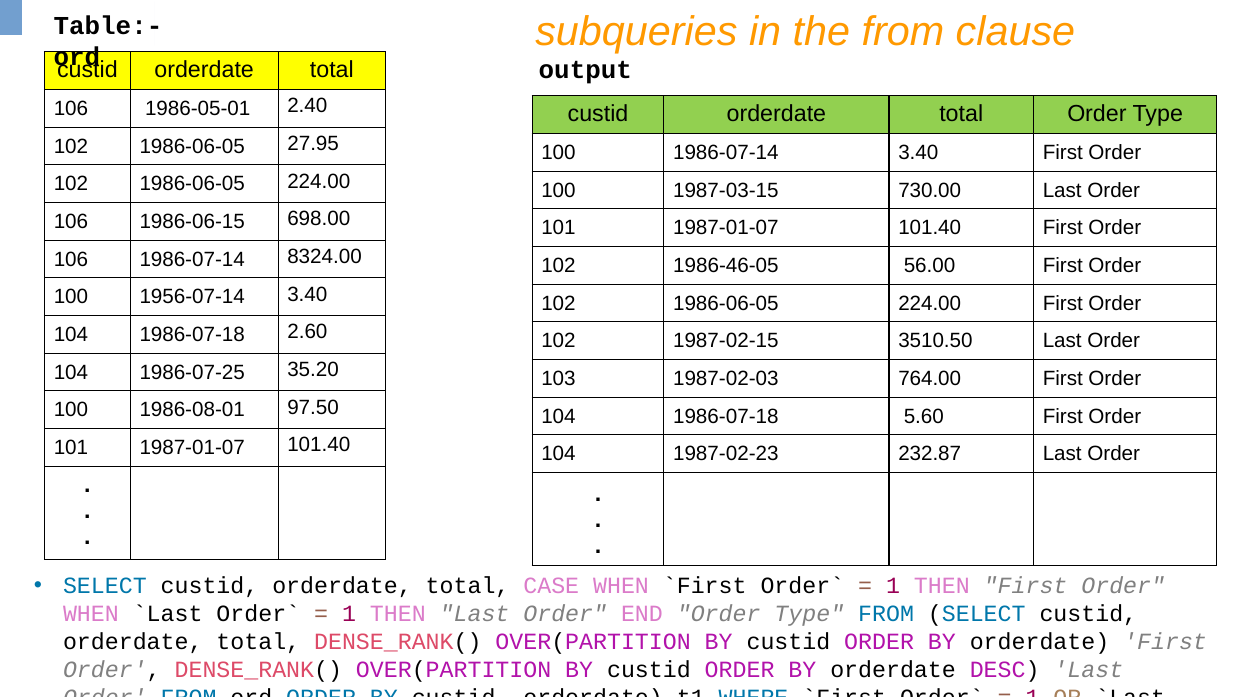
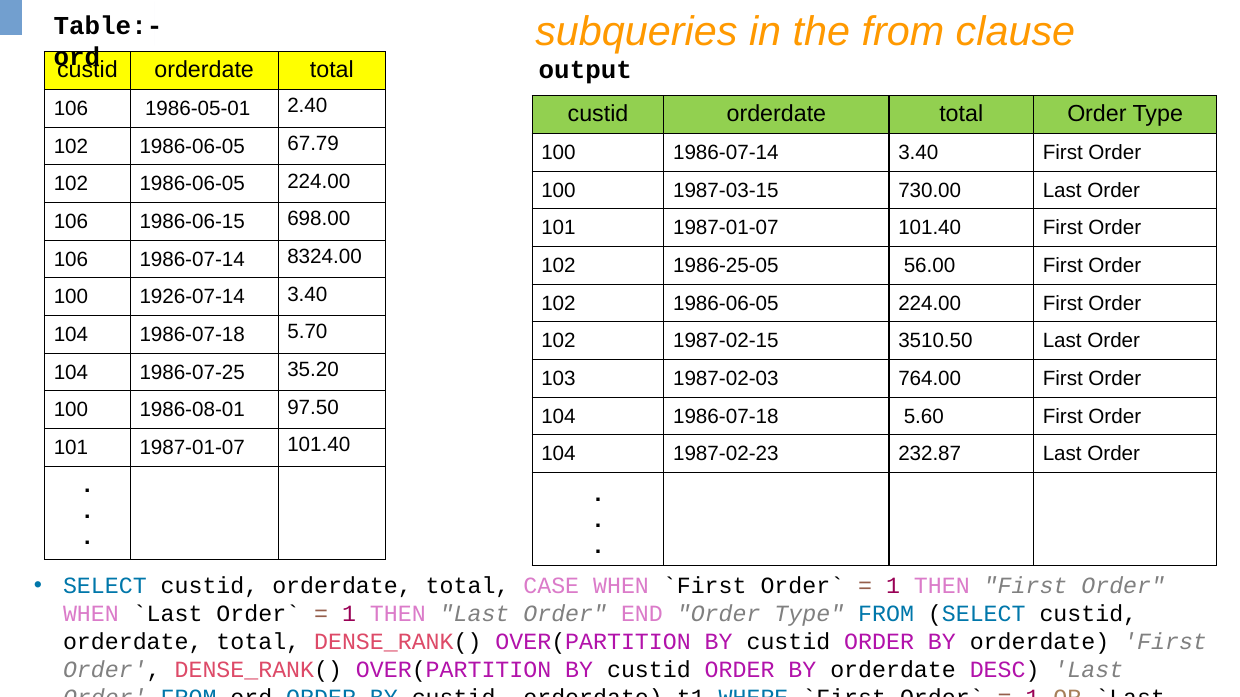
27.95: 27.95 -> 67.79 (313, 144)
1986-46-05: 1986-46-05 -> 1986-25-05 (726, 266)
1956-07-14: 1956-07-14 -> 1926-07-14 (192, 297)
2.60: 2.60 -> 5.70 (307, 332)
